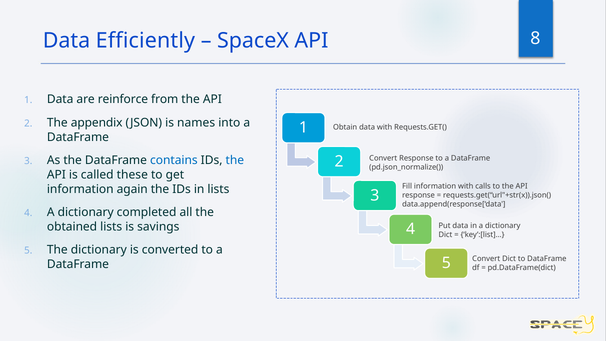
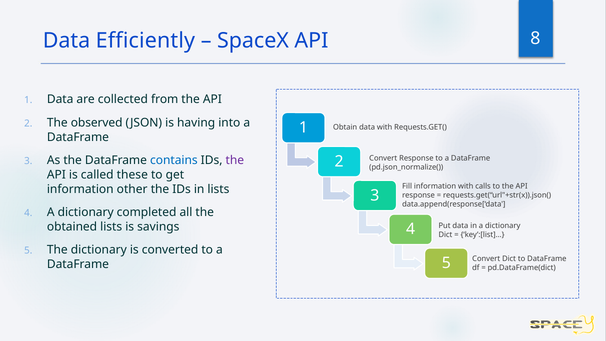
reinforce: reinforce -> collected (123, 99)
appendix: appendix -> observed (97, 123)
names: names -> having (196, 123)
the colour: blue -> purple (235, 160)
again: again -> other (132, 189)
